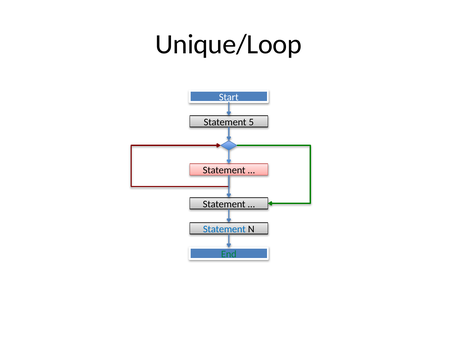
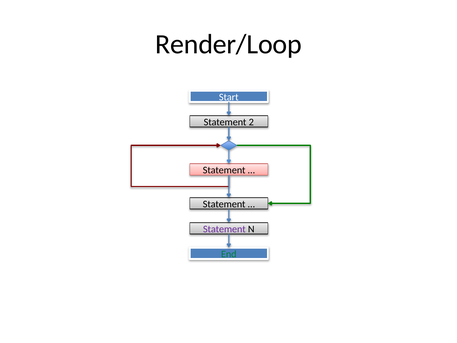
Unique/Loop: Unique/Loop -> Render/Loop (229, 44)
5: 5 -> 2 (251, 122)
Statement colour: blue -> purple (224, 229)
